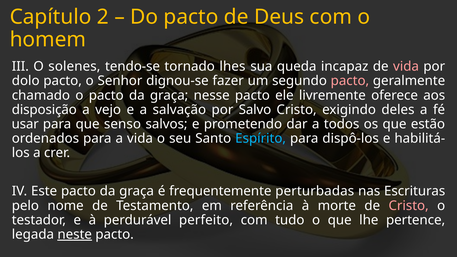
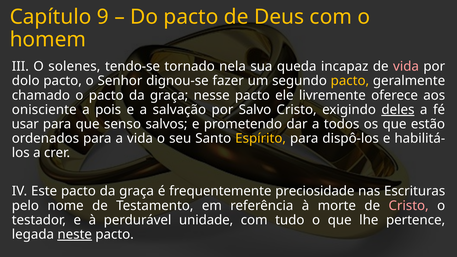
2: 2 -> 9 (103, 17)
lhes: lhes -> nela (233, 67)
pacto colour: pink -> yellow (350, 81)
disposição: disposição -> onisciente (44, 110)
vejo: vejo -> pois (108, 110)
deles underline: none -> present (398, 110)
Espírito colour: light blue -> yellow (261, 139)
perturbadas: perturbadas -> preciosidade (315, 191)
perfeito: perfeito -> unidade (206, 220)
